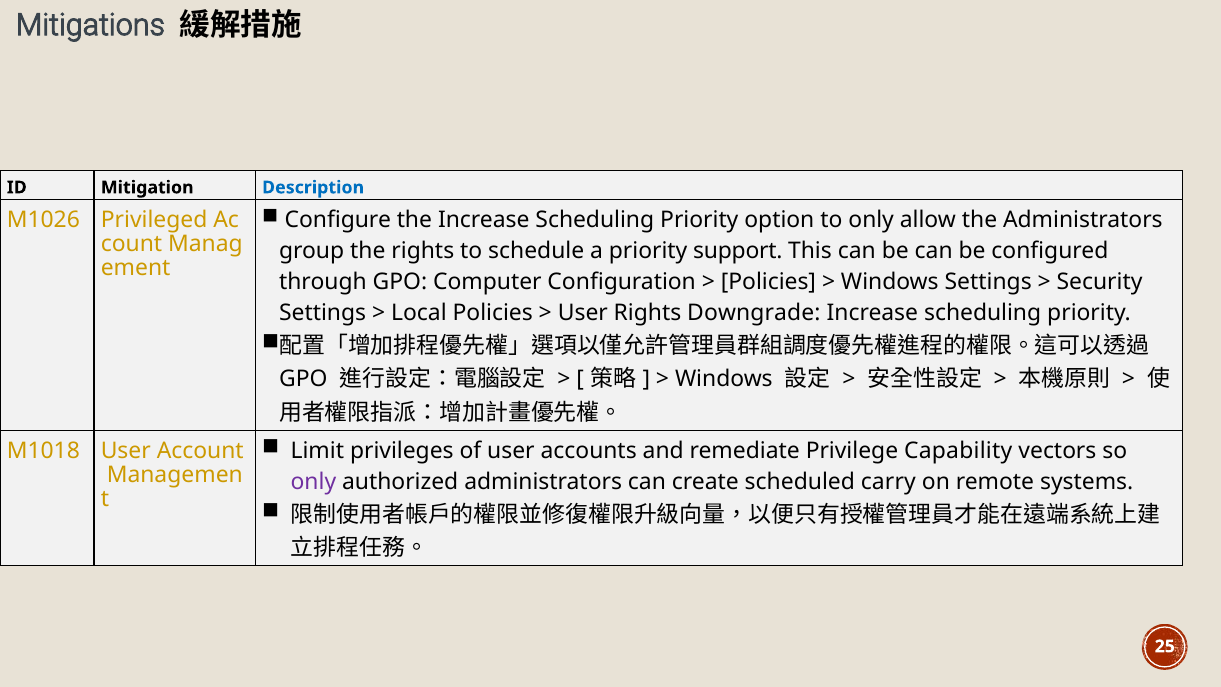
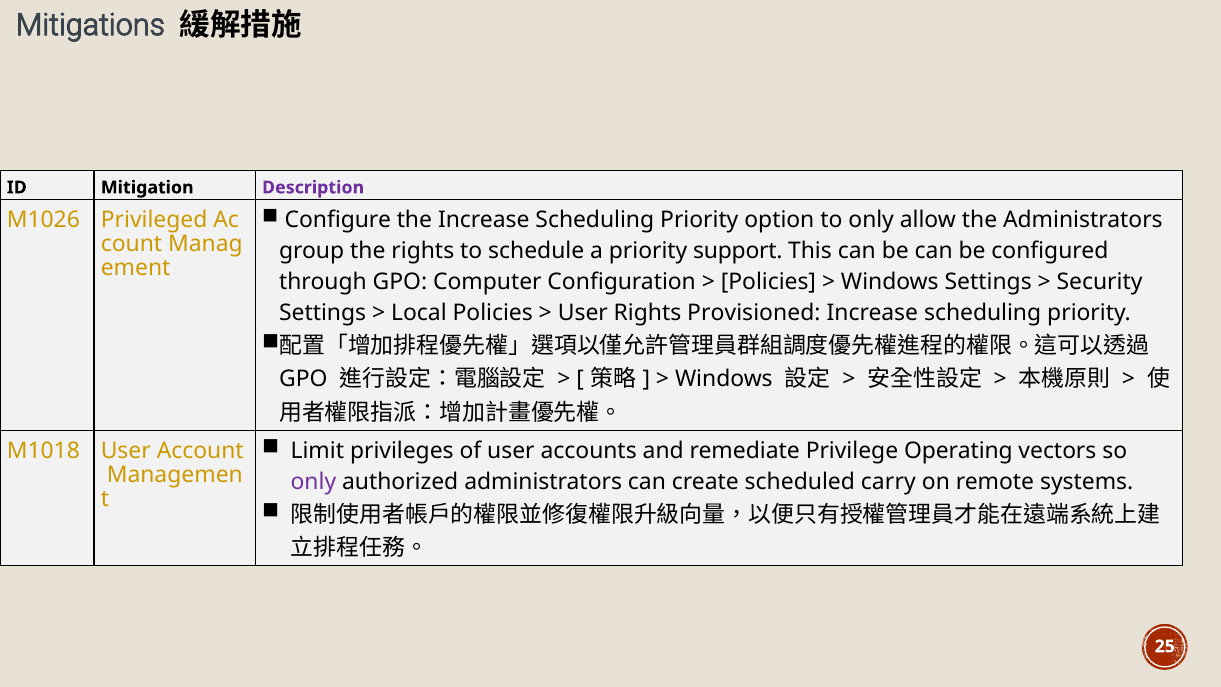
Description colour: blue -> purple (313, 187)
Downgrade: Downgrade -> Provisioned (754, 313)
Capability: Capability -> Operating (958, 450)
